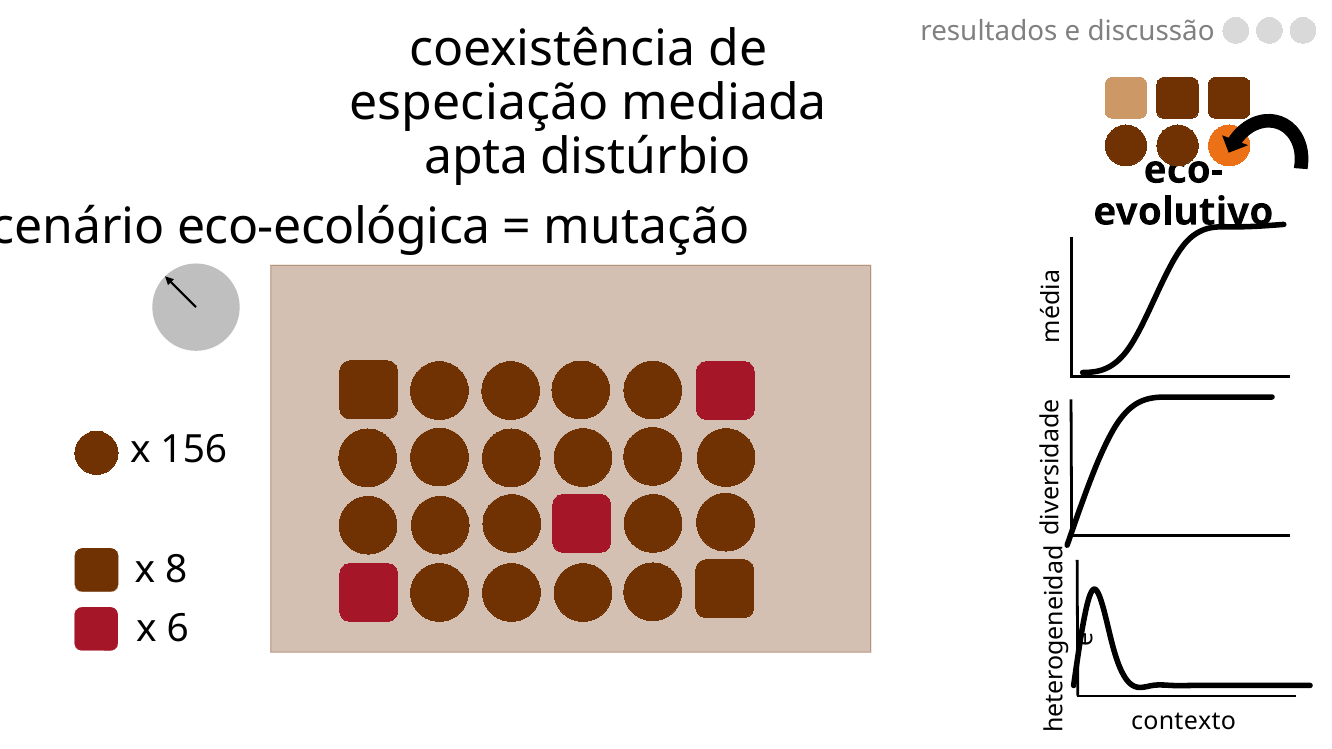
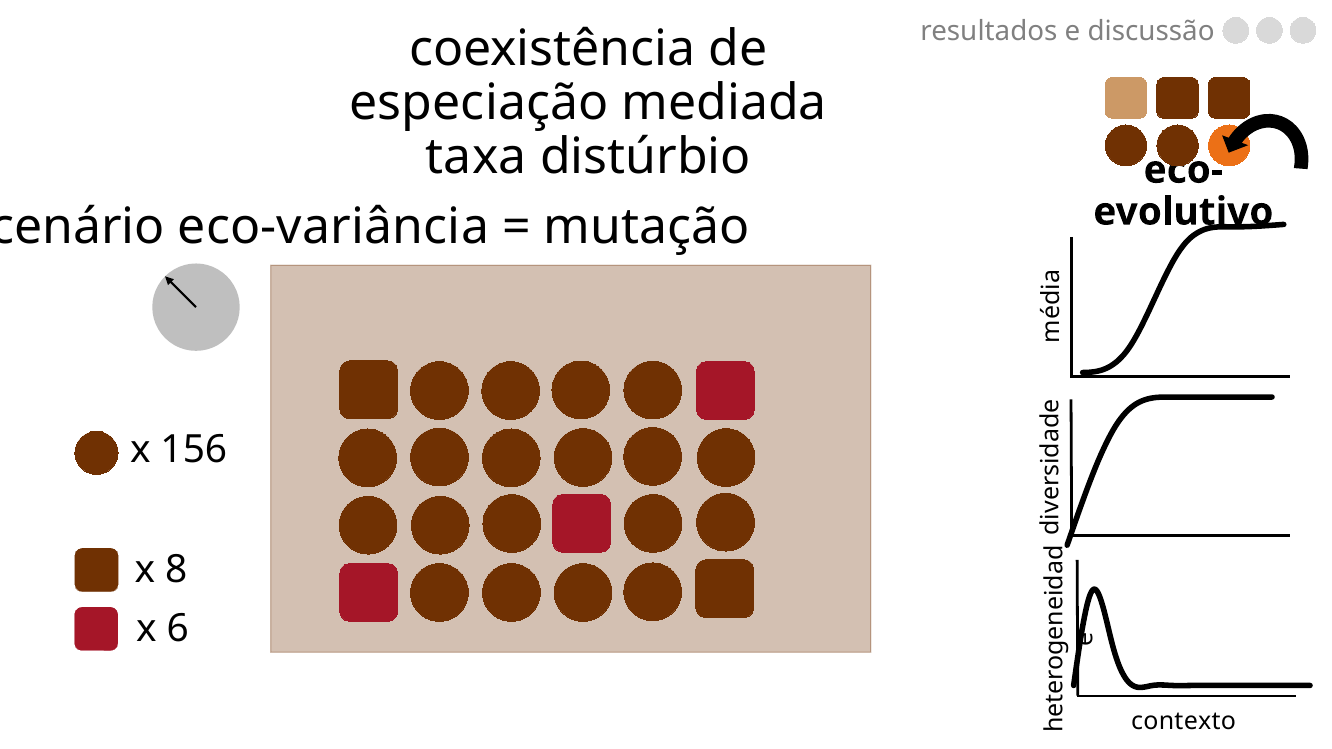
apta: apta -> taxa (476, 157)
eco-ecológica: eco-ecológica -> eco-variância (333, 228)
